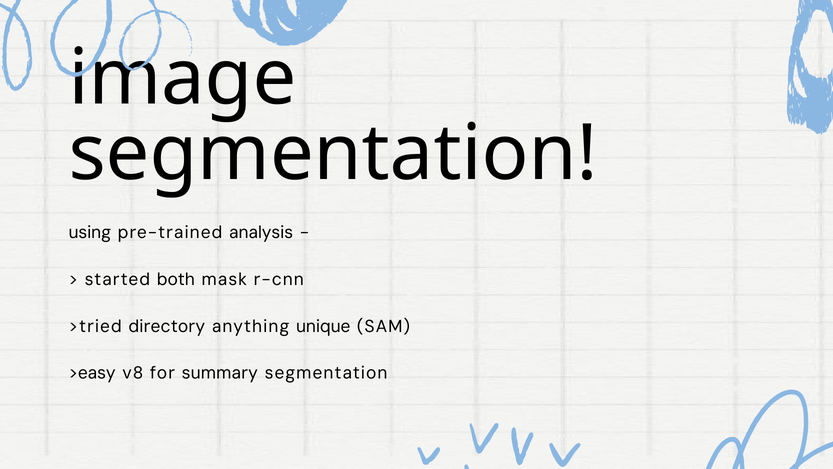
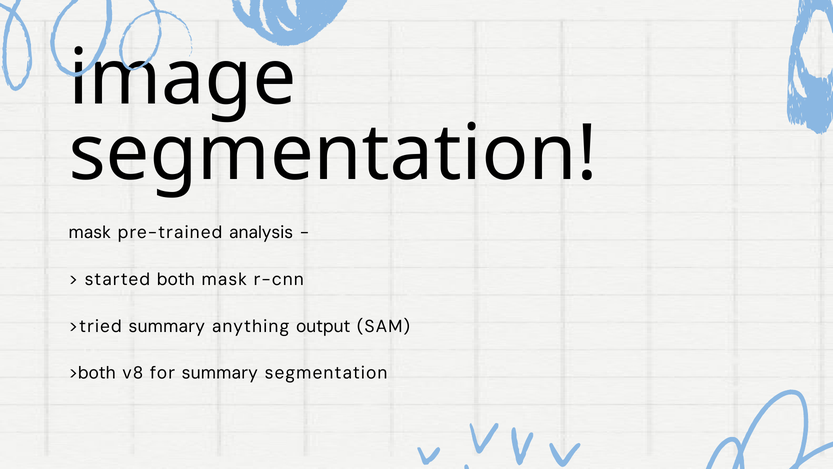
using: using -> mask (90, 232)
>tried directory: directory -> summary (167, 326)
unique: unique -> output (323, 326)
>easy: >easy -> >both (92, 373)
